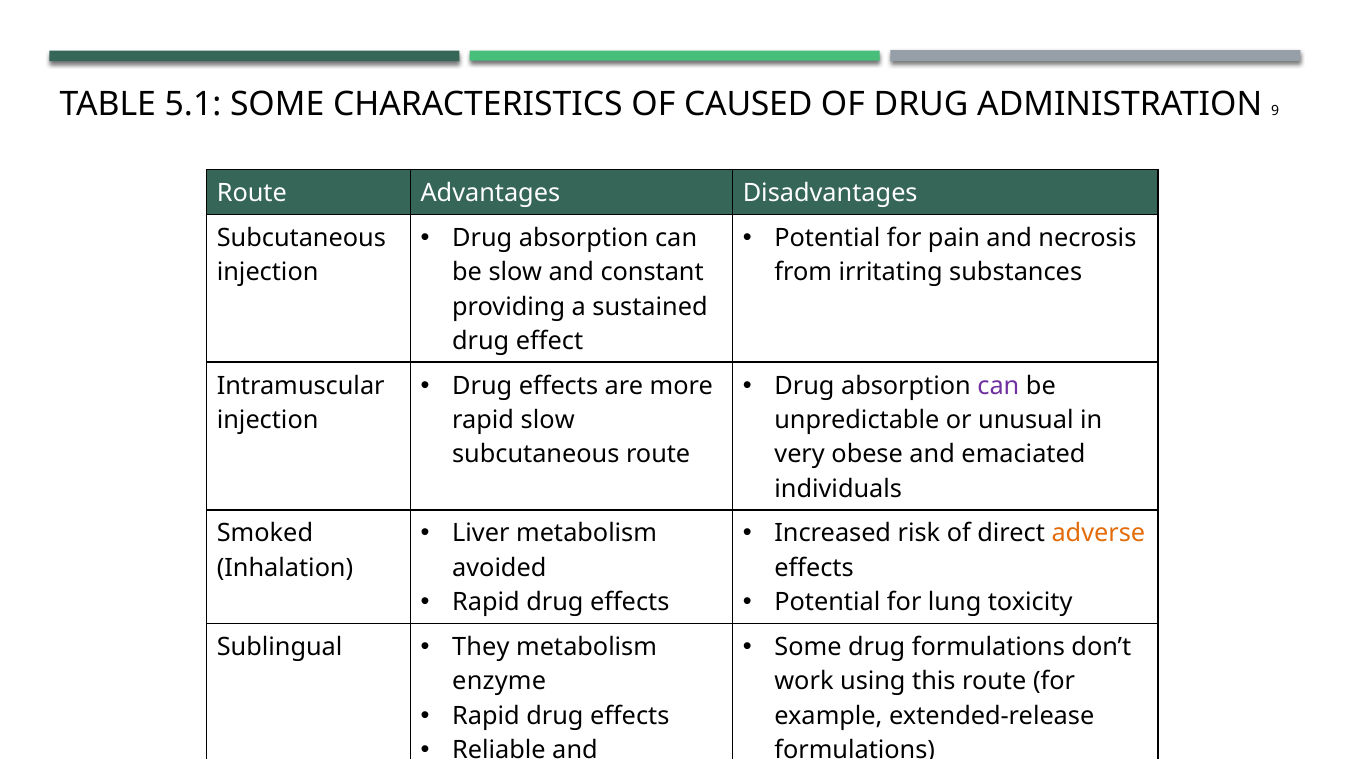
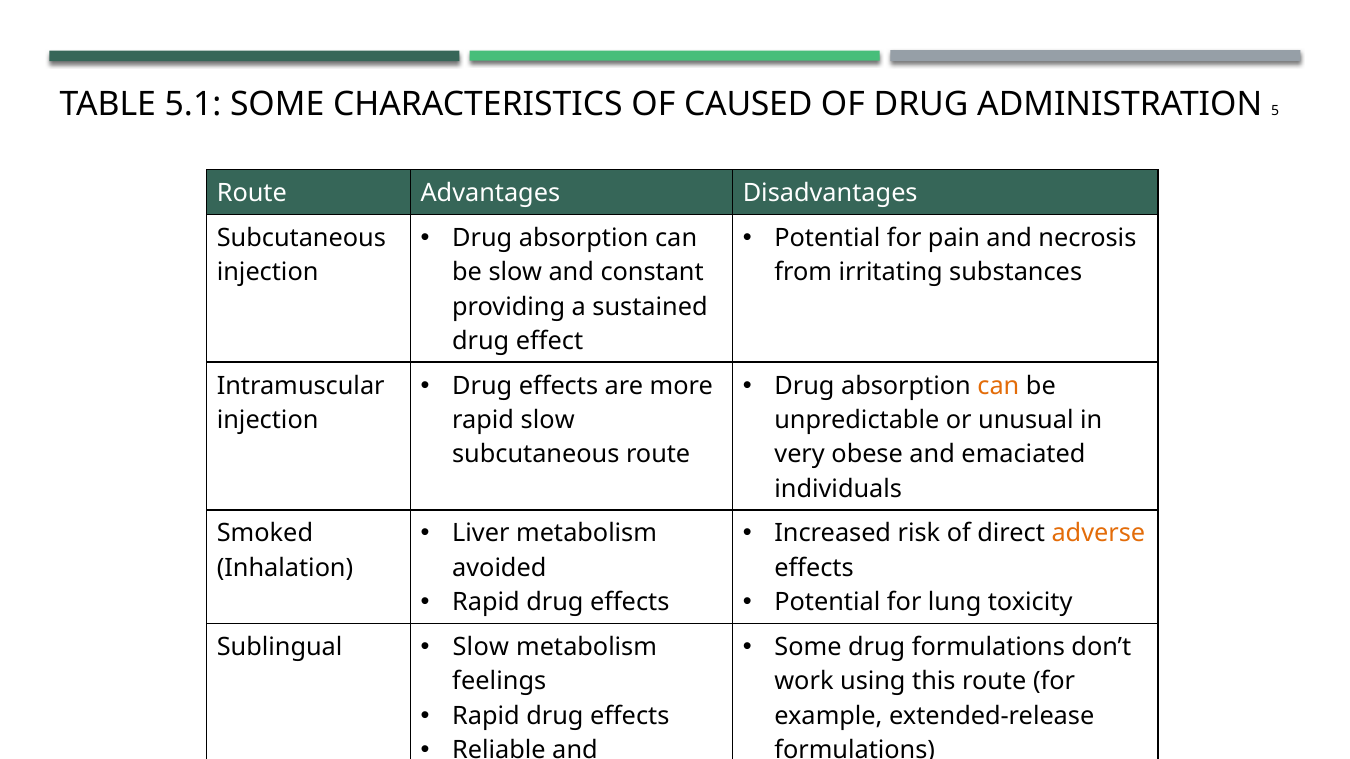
9: 9 -> 5 (1275, 111)
can colour: purple -> orange (998, 386)
They: They -> Slow (481, 647)
enzyme: enzyme -> feelings (499, 682)
